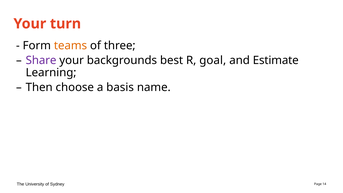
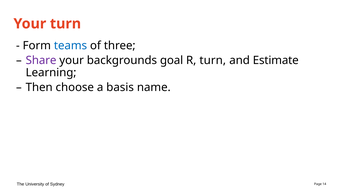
teams colour: orange -> blue (70, 46)
best: best -> goal (172, 60)
R goal: goal -> turn (213, 60)
